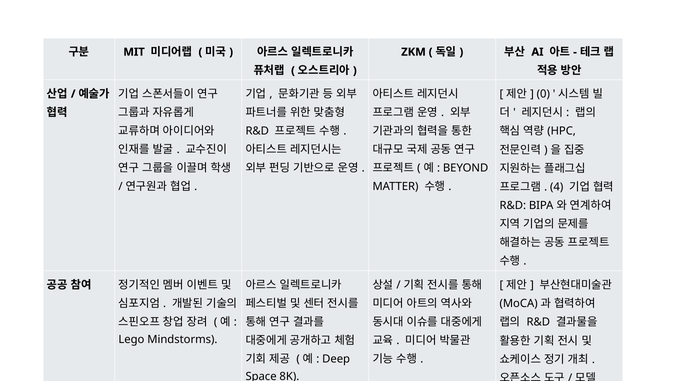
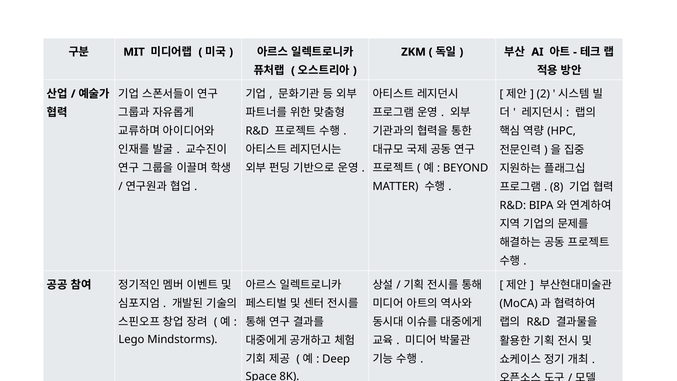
0: 0 -> 2 (543, 94)
4: 4 -> 8 (557, 187)
